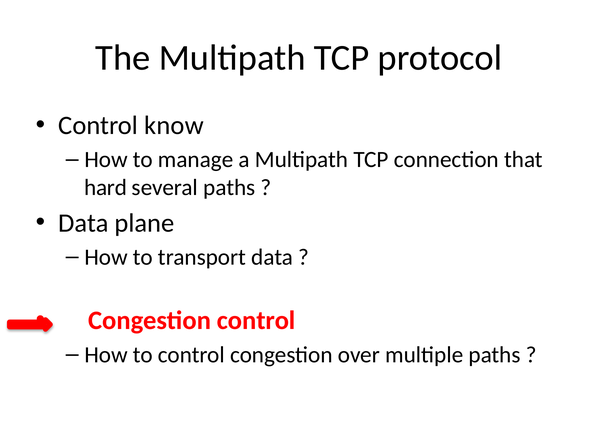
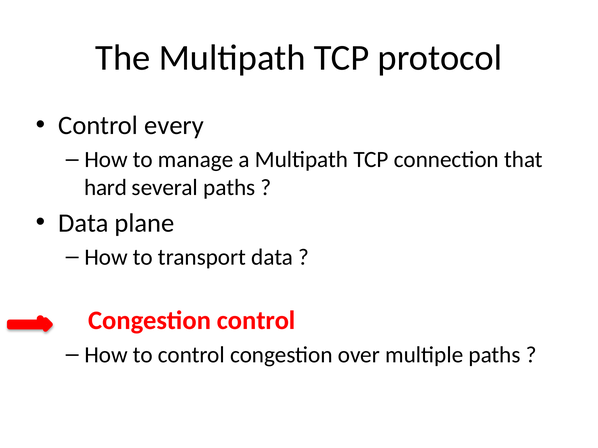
know: know -> every (174, 125)
